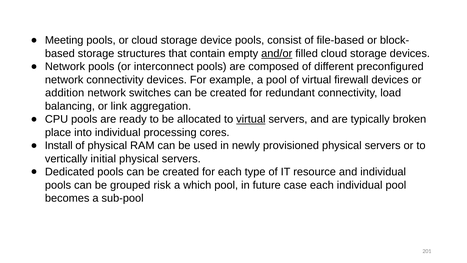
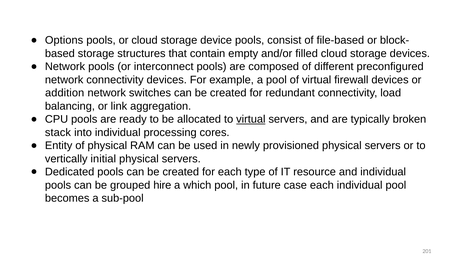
Meeting: Meeting -> Options (64, 40)
and/or underline: present -> none (277, 53)
place: place -> stack (58, 132)
Install: Install -> Entity (59, 145)
risk: risk -> hire (162, 185)
